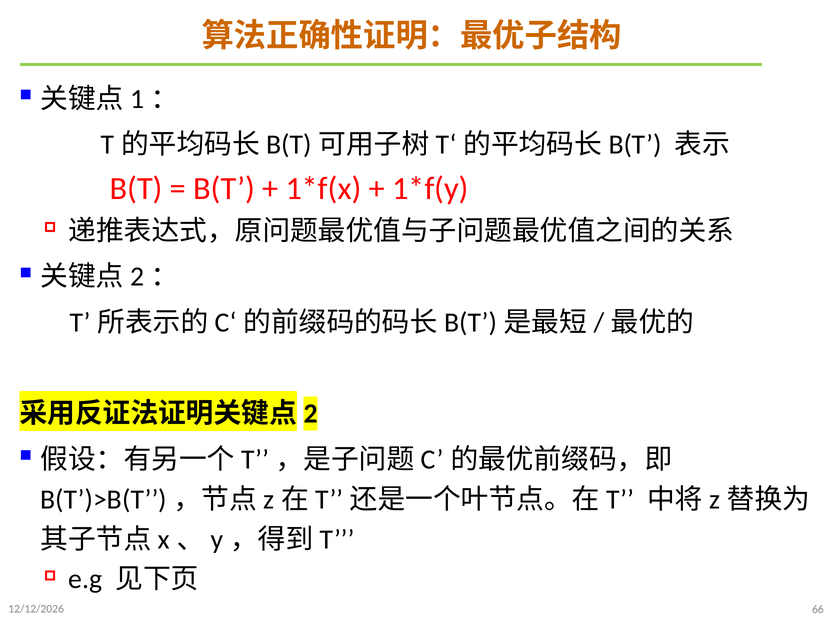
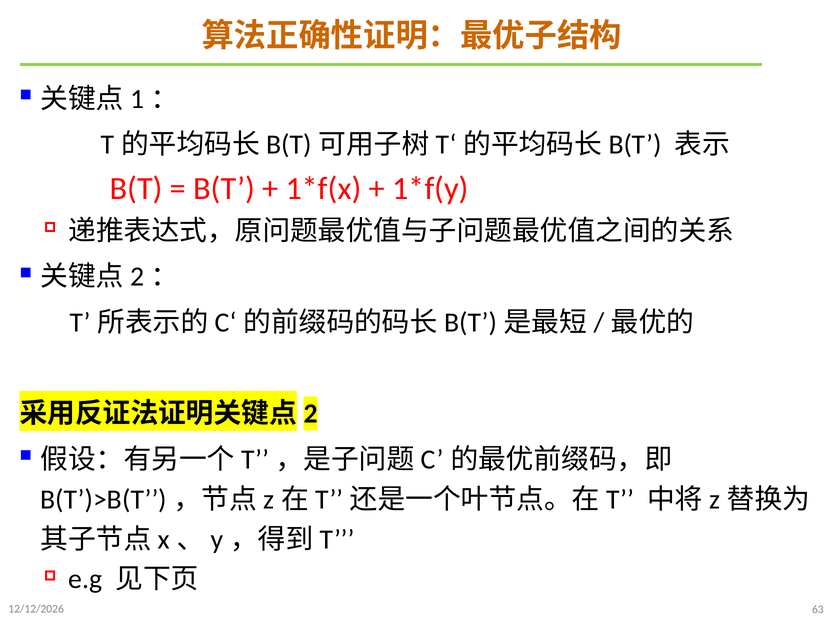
66: 66 -> 63 (818, 609)
